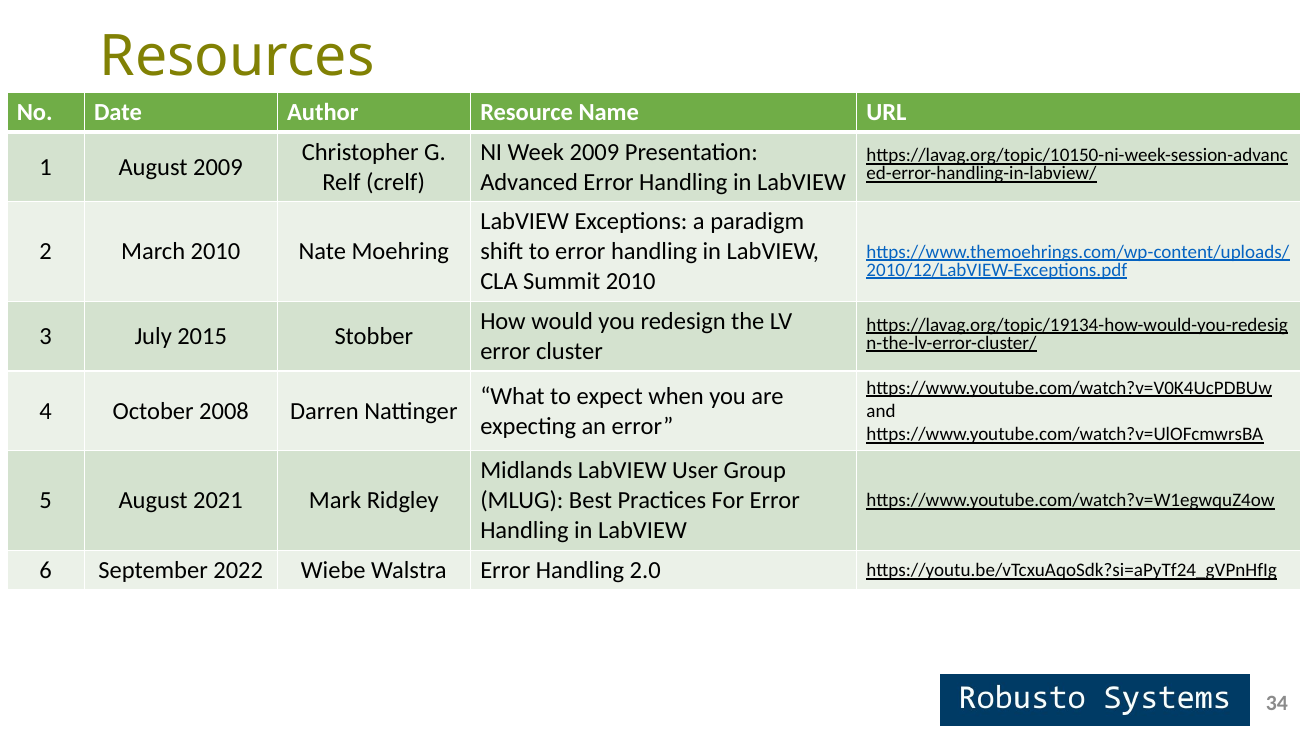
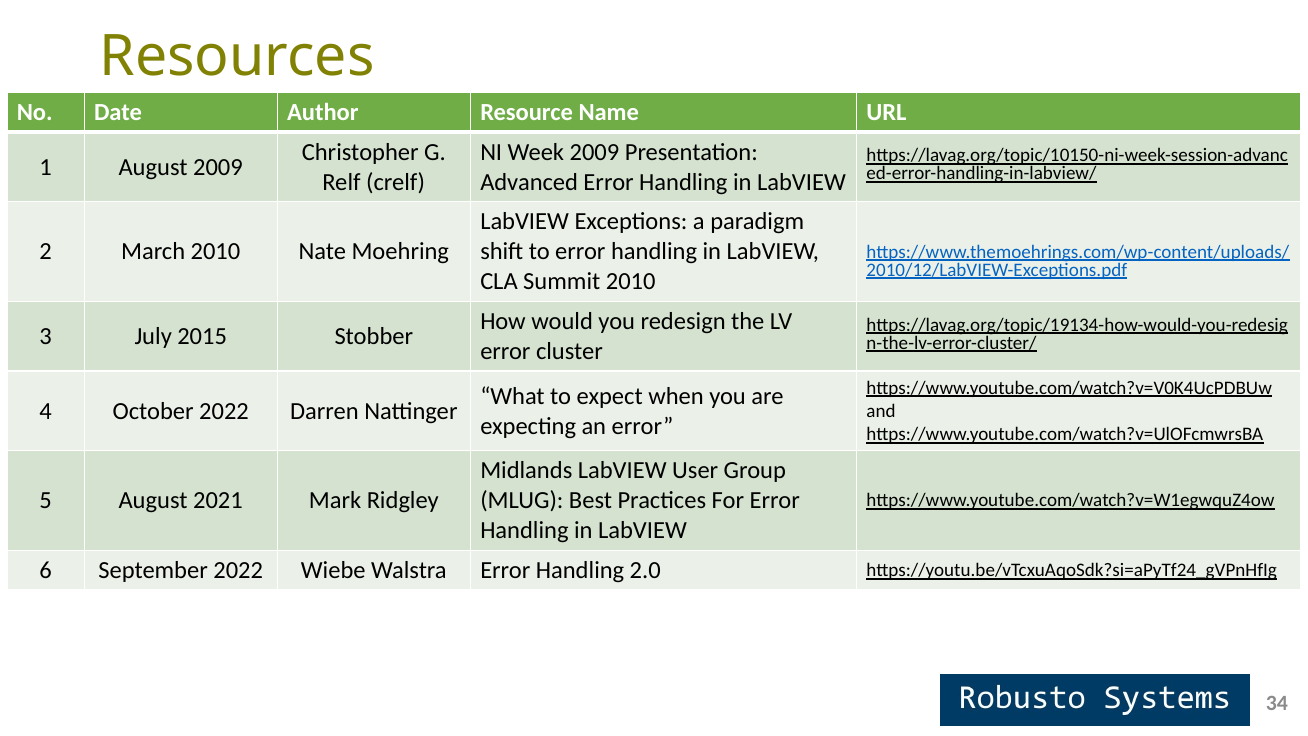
October 2008: 2008 -> 2022 (224, 411)
